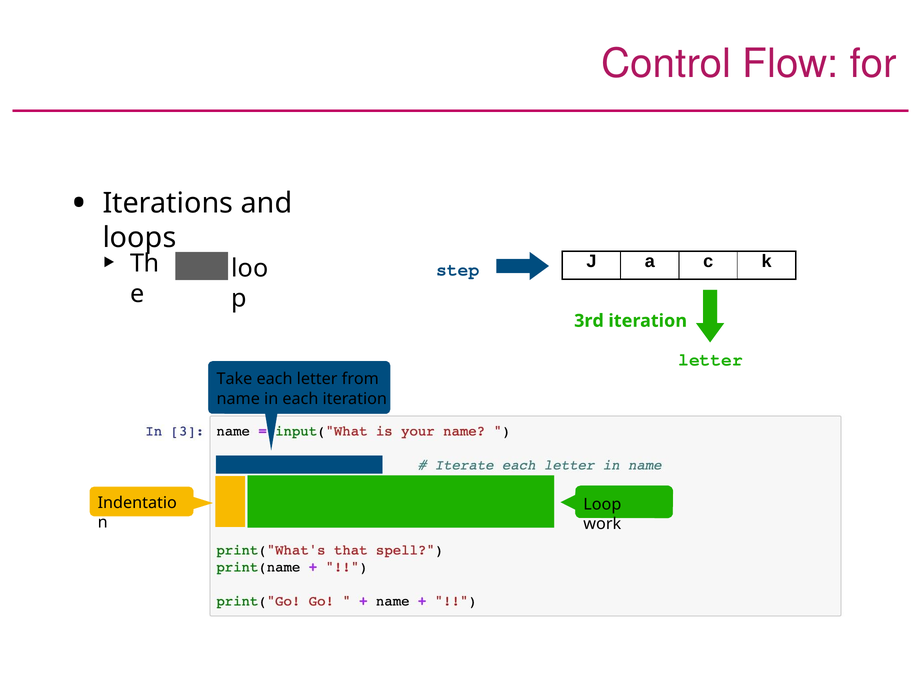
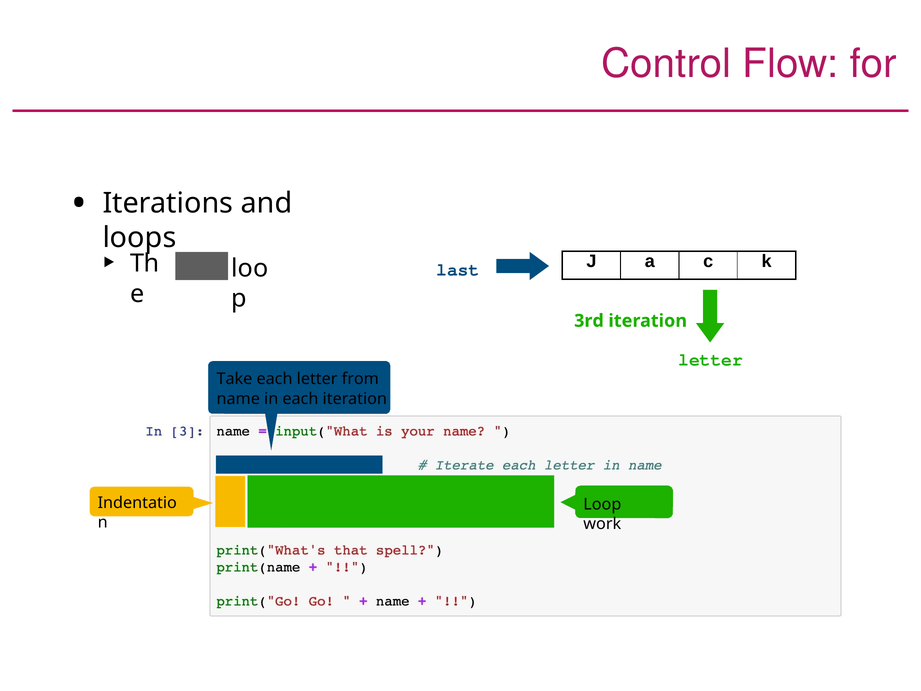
step: step -> last (458, 270)
